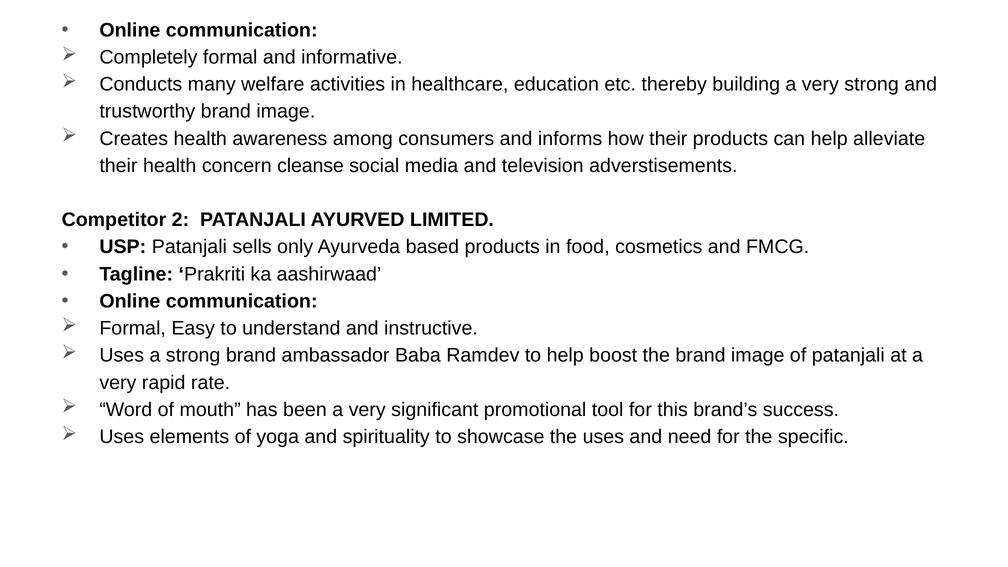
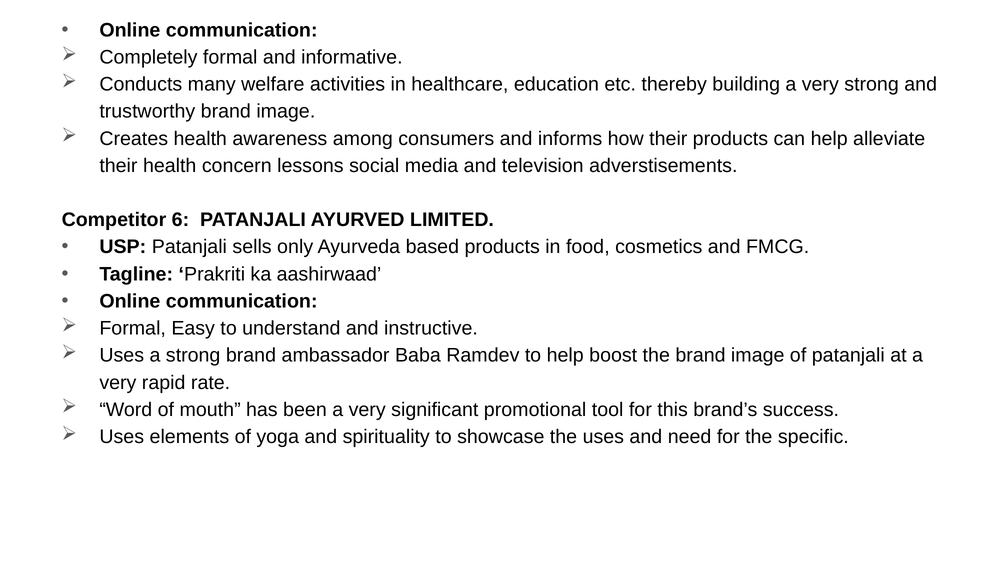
cleanse: cleanse -> lessons (310, 166)
2: 2 -> 6 (180, 220)
